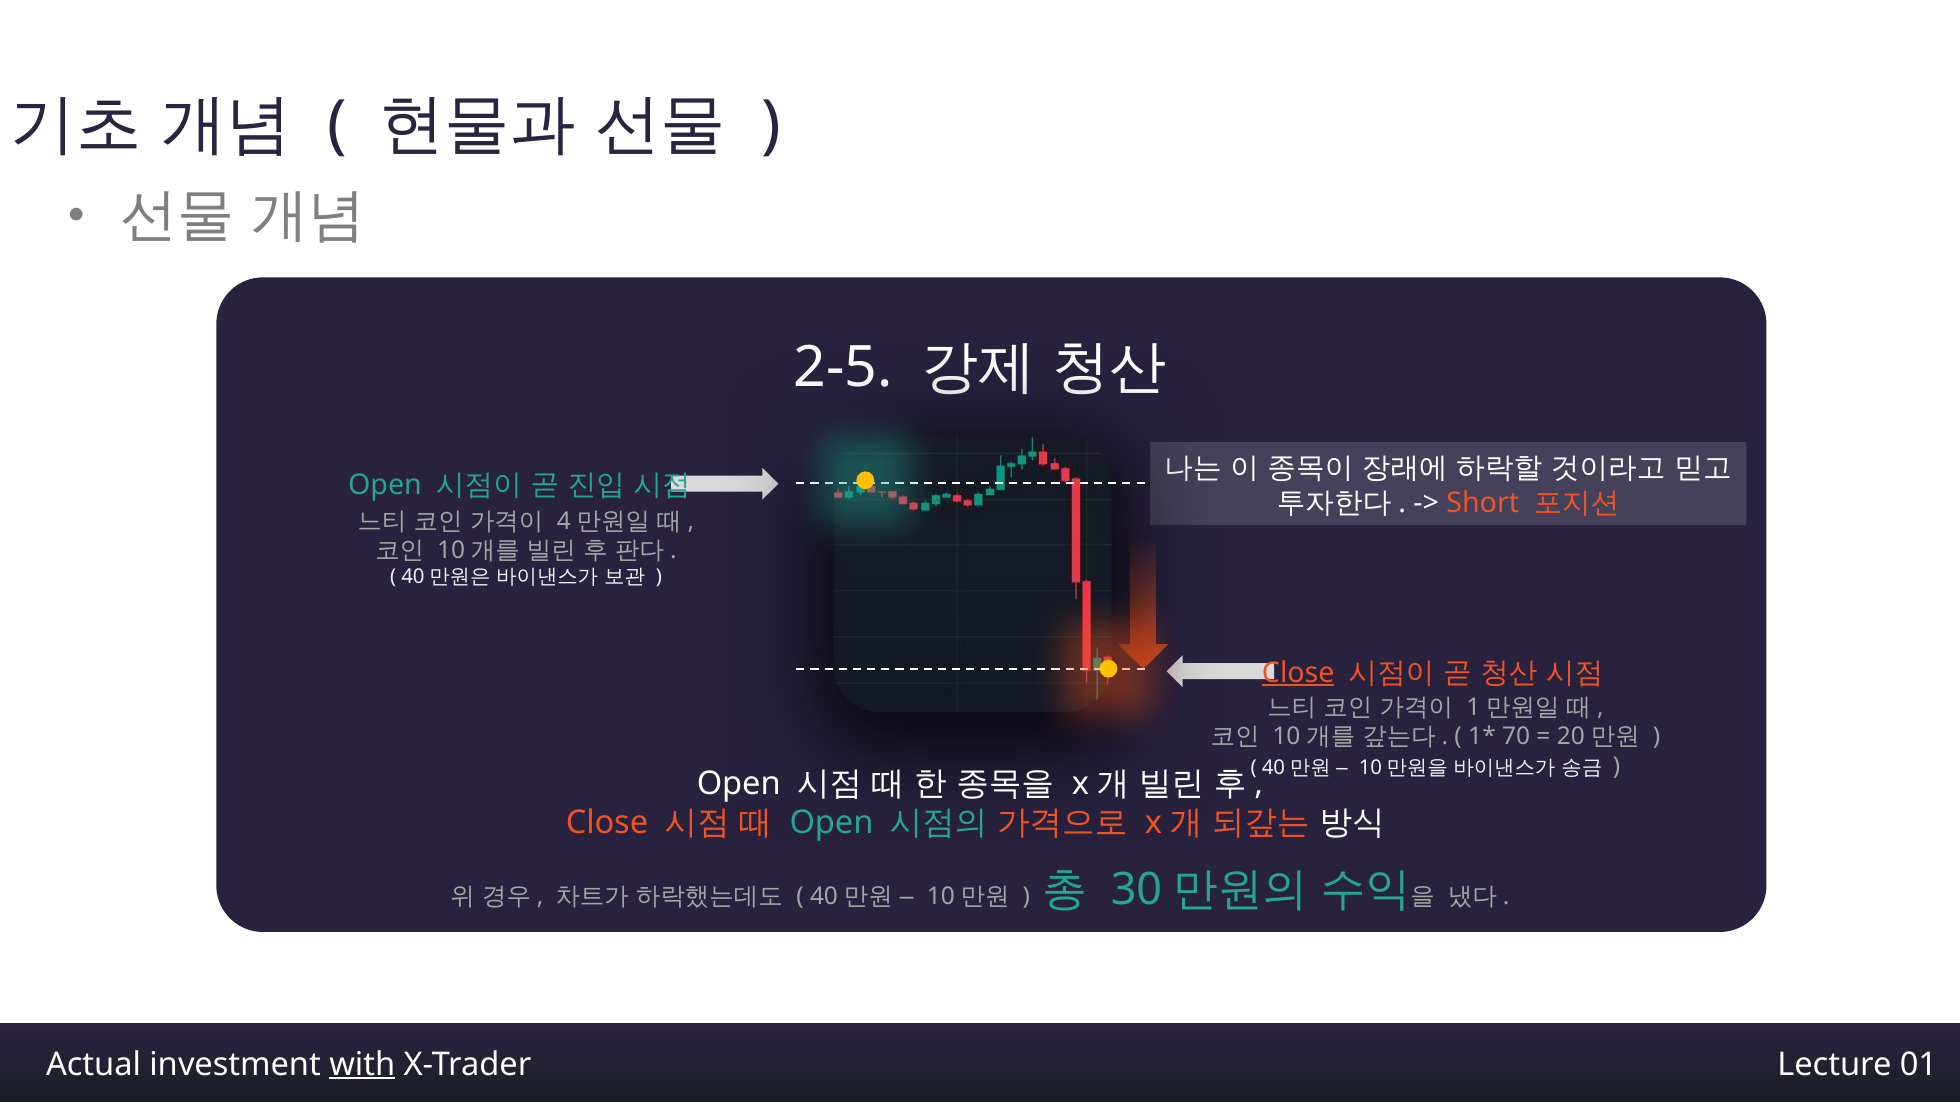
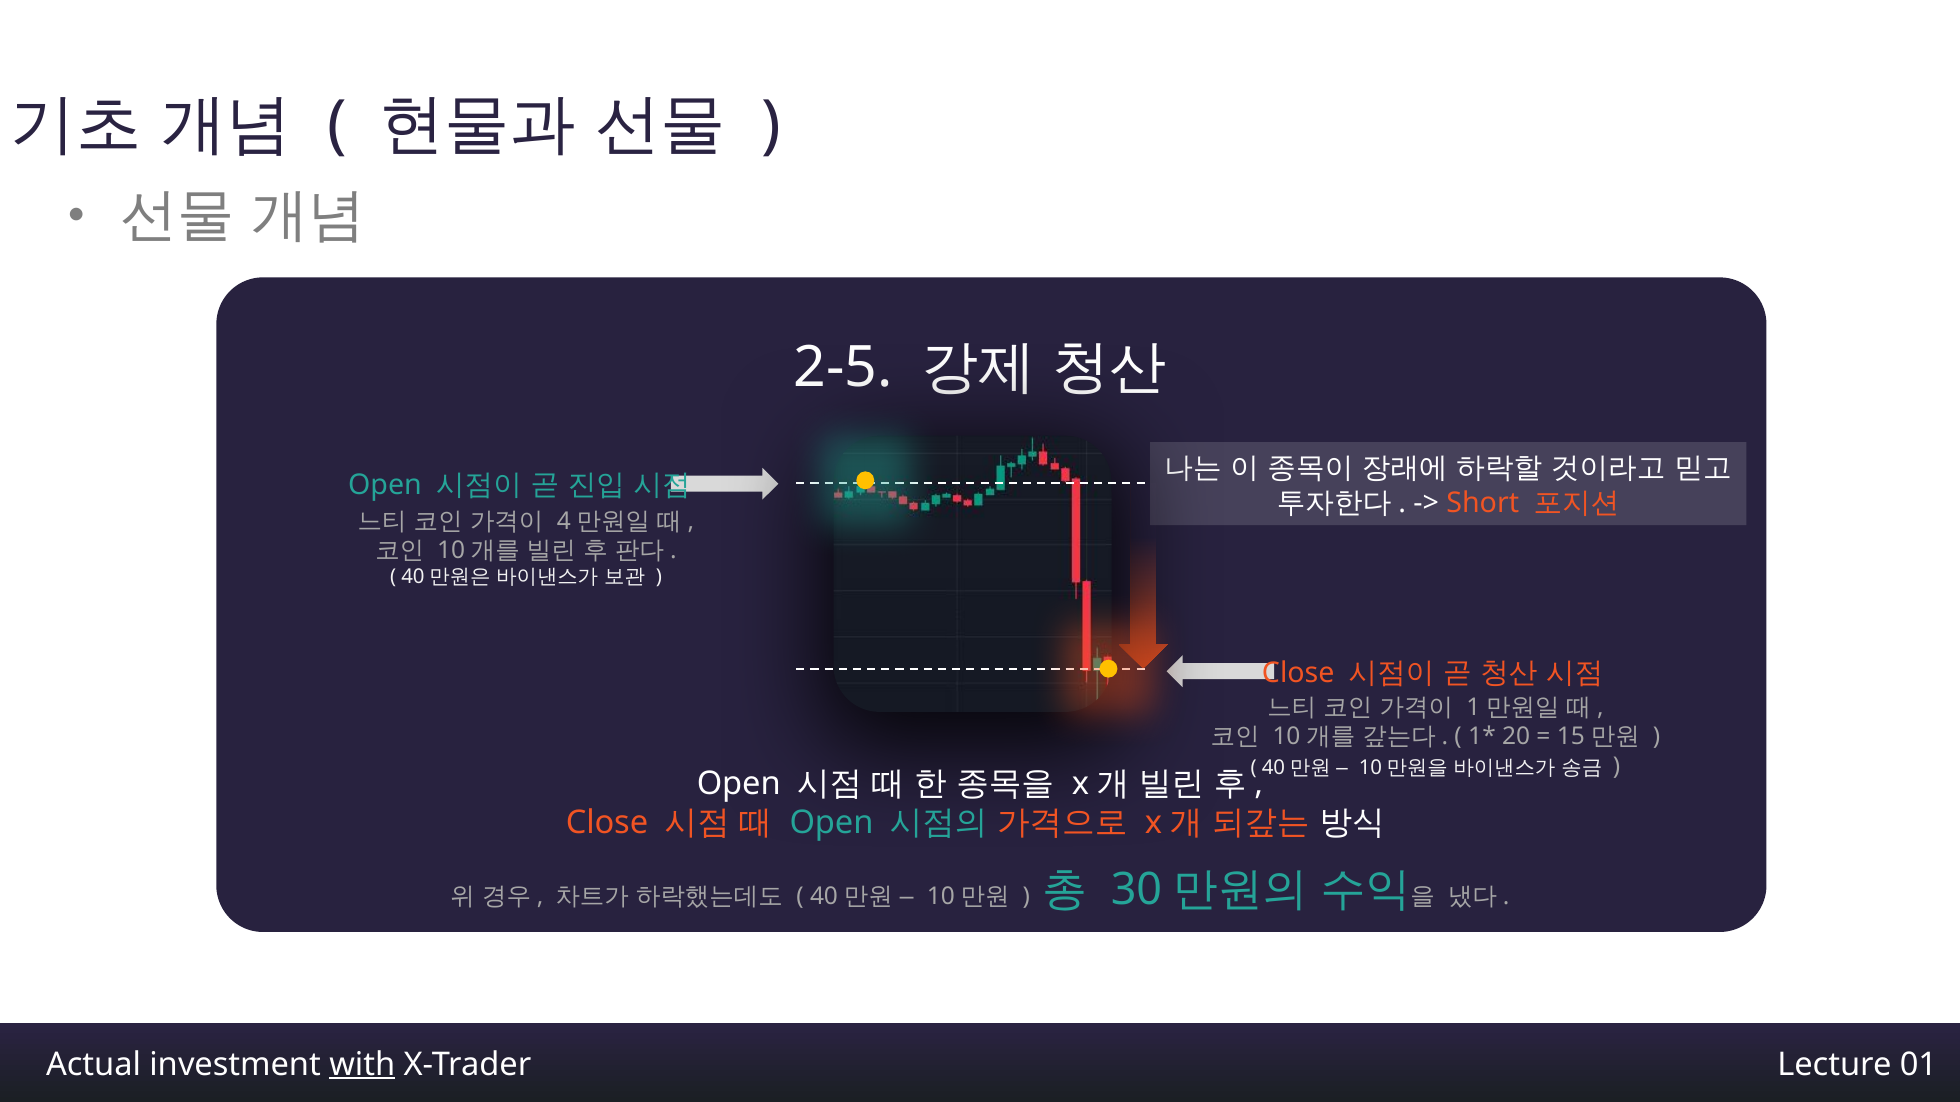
Close underline: present -> none (1298, 673)
70: 70 -> 20 (1516, 737)
20: 20 -> 15 (1571, 737)
